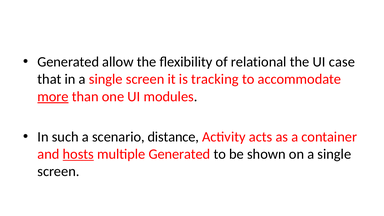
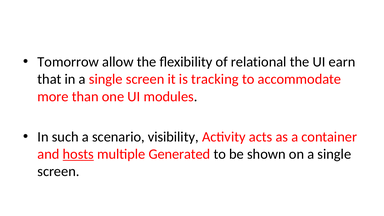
Generated: Generated -> Tomorrow (68, 62)
case: case -> earn (342, 62)
more underline: present -> none (53, 97)
distance: distance -> visibility (173, 137)
